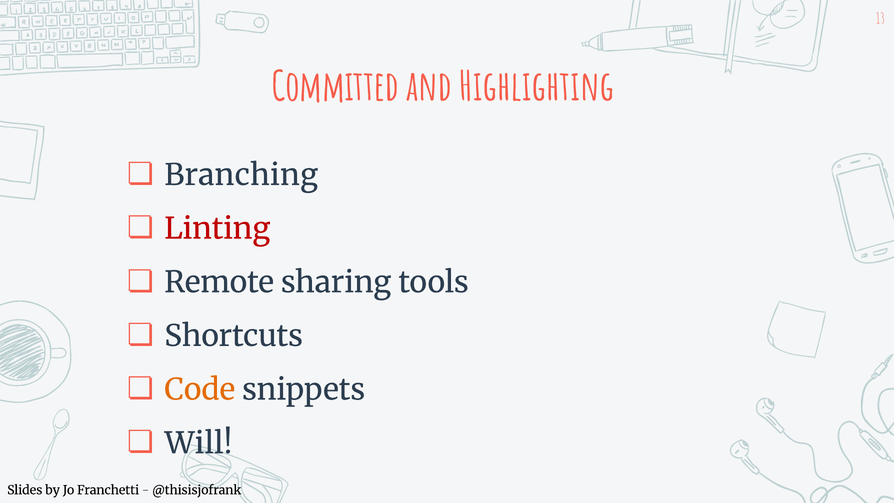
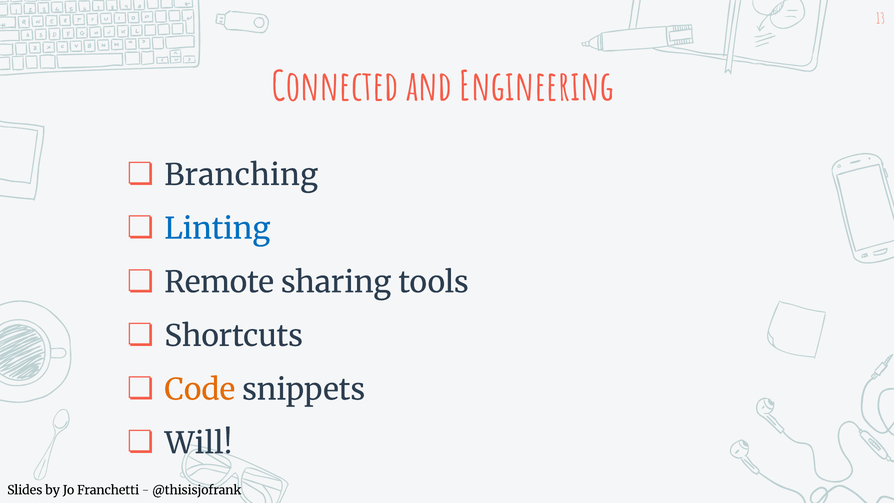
Committed: Committed -> Connected (335, 87)
Highlighting: Highlighting -> Engineering (537, 87)
Linting colour: red -> blue (217, 229)
